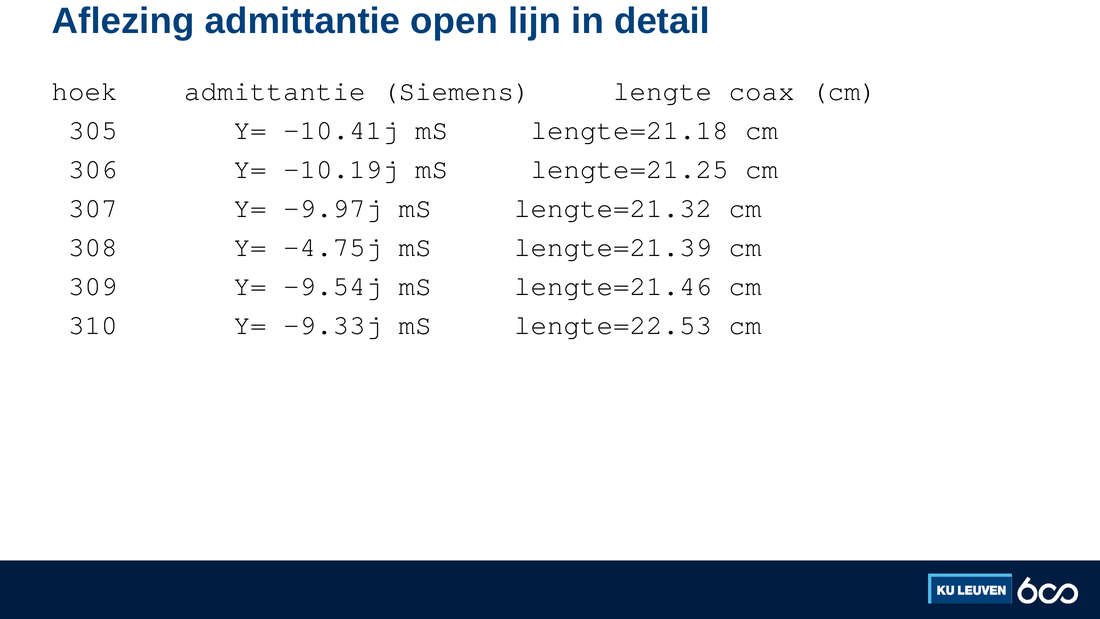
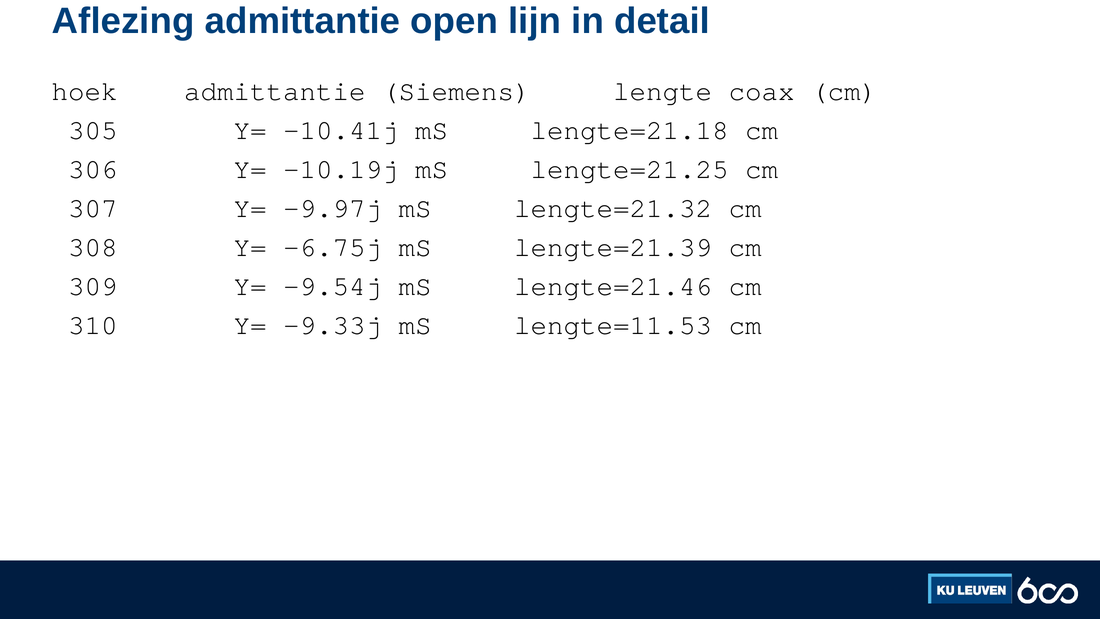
-4.75j: -4.75j -> -6.75j (333, 247)
lengte=22.53: lengte=22.53 -> lengte=11.53 (613, 325)
